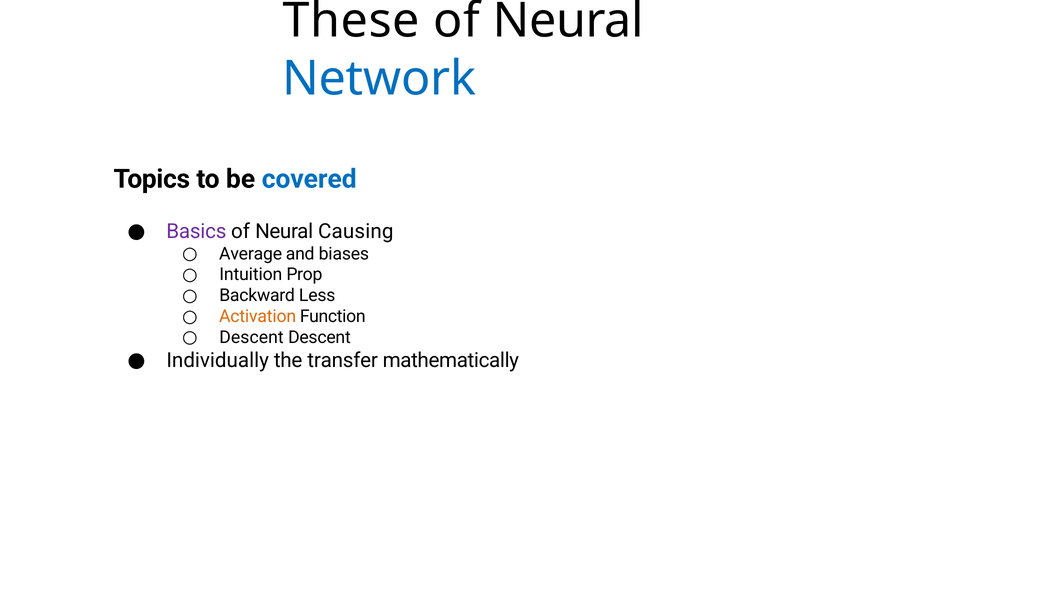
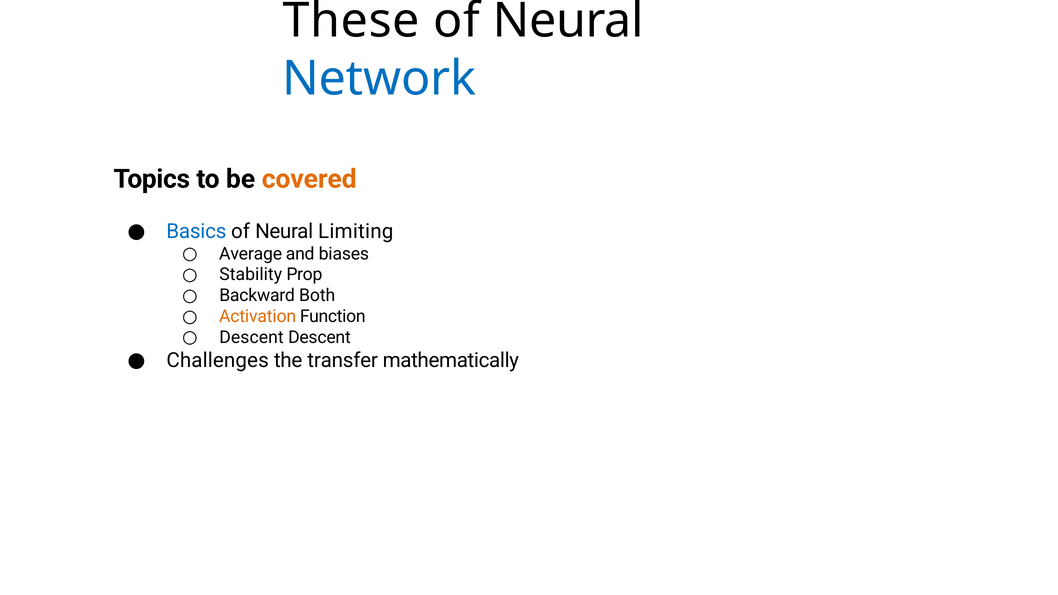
covered colour: blue -> orange (309, 179)
Basics colour: purple -> blue (196, 231)
Causing: Causing -> Limiting (356, 231)
Intuition: Intuition -> Stability (251, 275)
Less: Less -> Both (317, 296)
Individually: Individually -> Challenges (218, 360)
